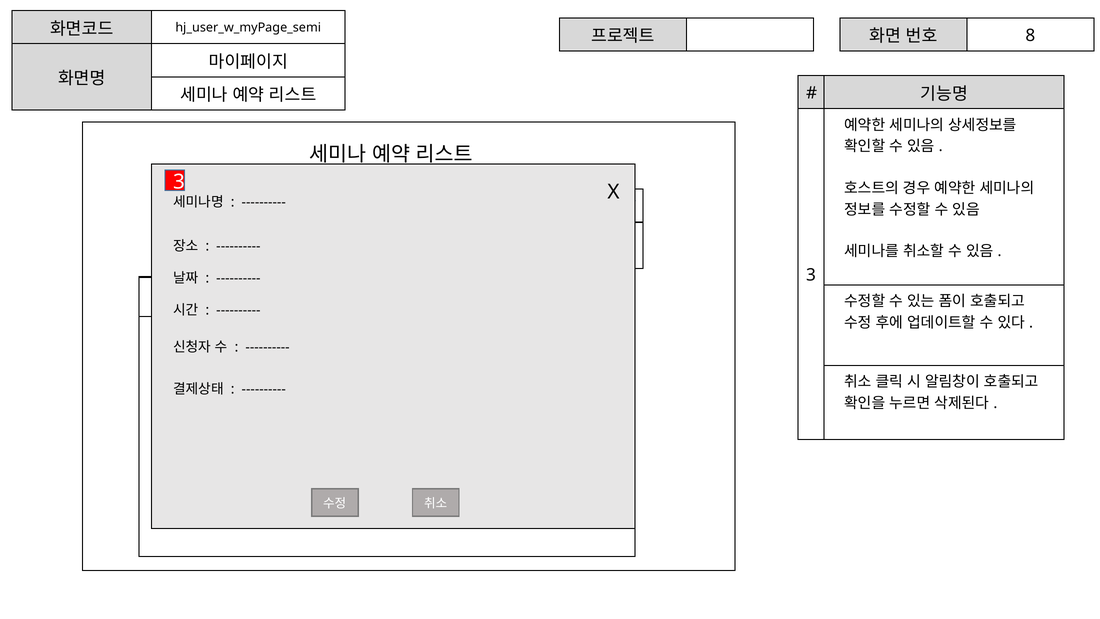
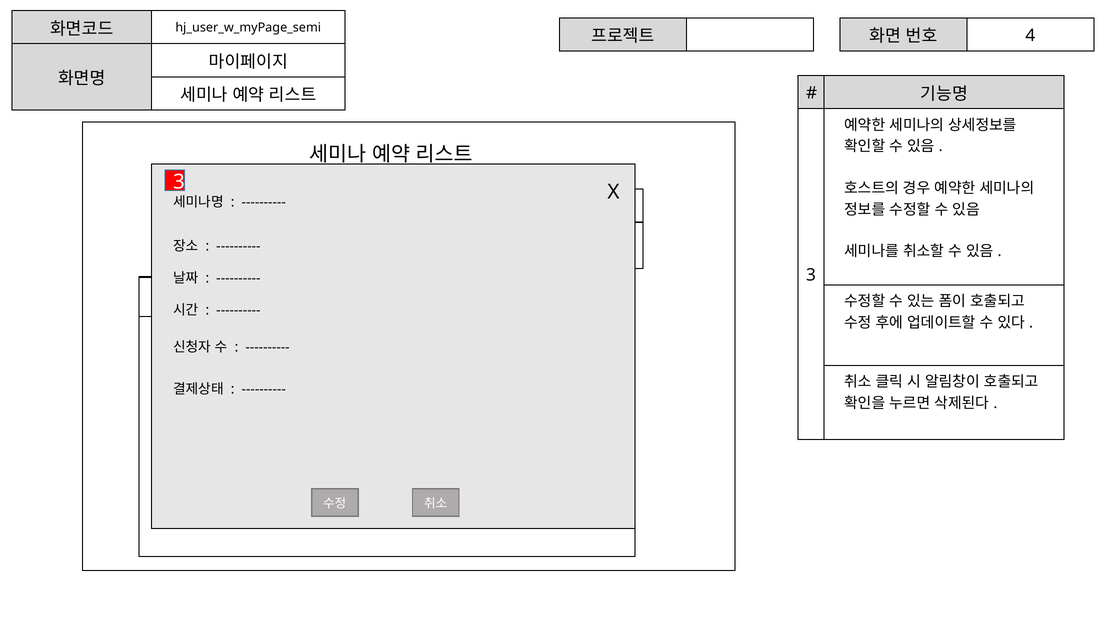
8: 8 -> 4 (1030, 35)
